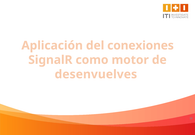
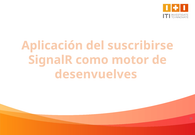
conexiones: conexiones -> suscribirse (140, 46)
